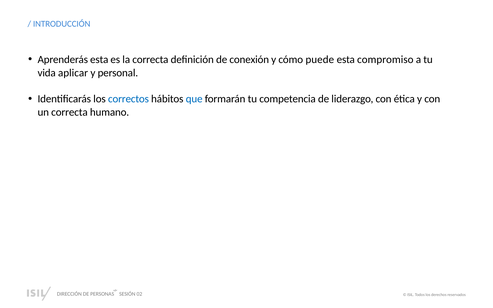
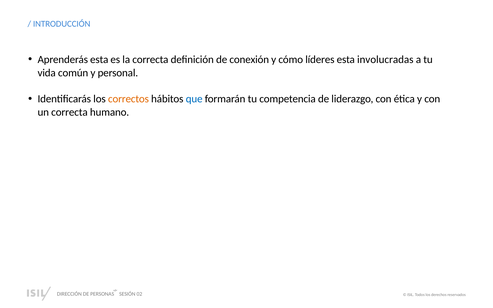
puede: puede -> líderes (320, 60)
compromiso: compromiso -> involucradas (385, 60)
aplicar: aplicar -> común (73, 73)
correctos colour: blue -> orange (128, 99)
